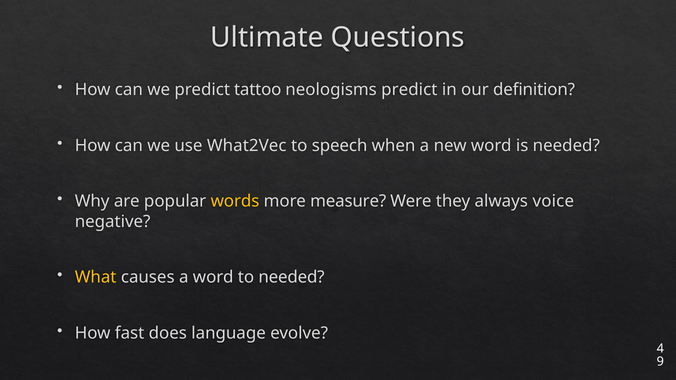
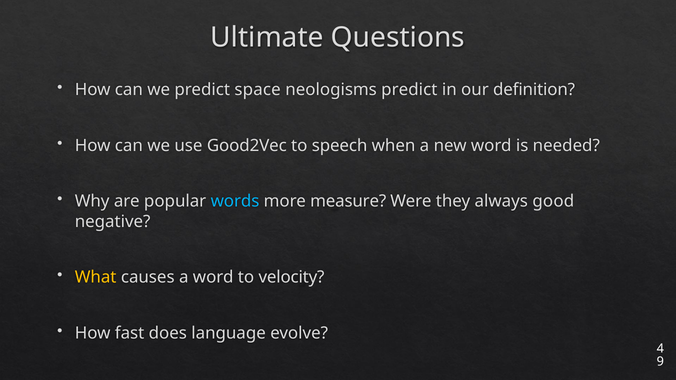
tattoo: tattoo -> space (258, 90)
What2Vec: What2Vec -> Good2Vec (247, 146)
words colour: yellow -> light blue (235, 201)
voice: voice -> good (553, 201)
to needed: needed -> velocity (291, 277)
